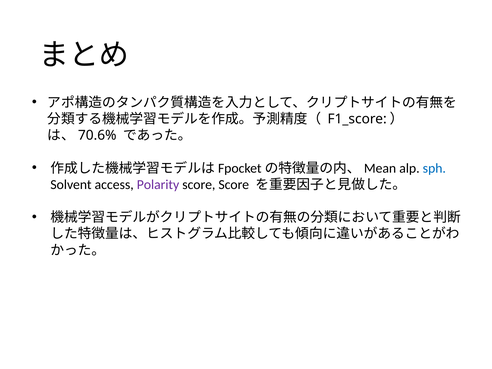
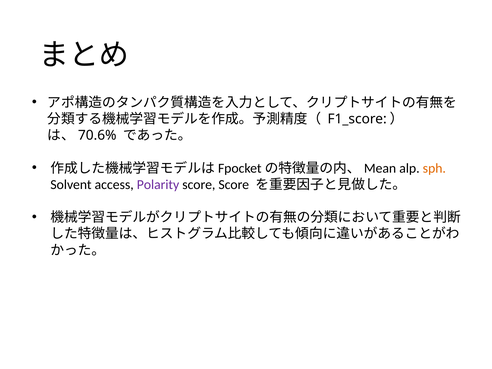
sph colour: blue -> orange (434, 168)
